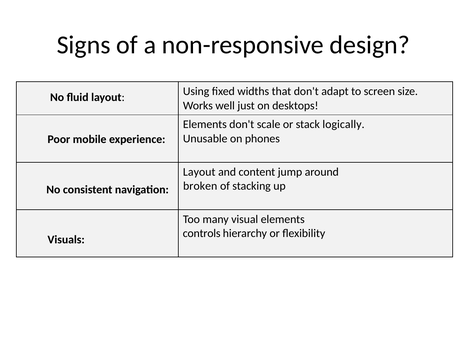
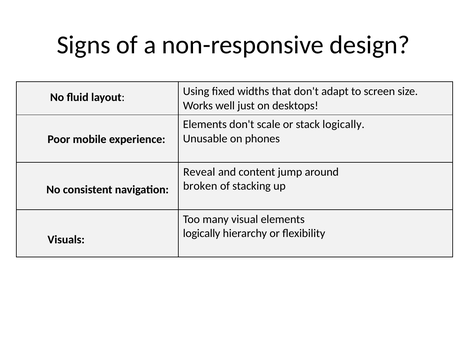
Layout: Layout -> Reveal (199, 172)
controls: controls -> logically (202, 234)
